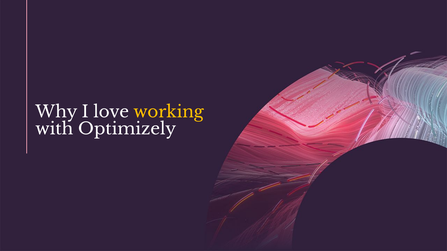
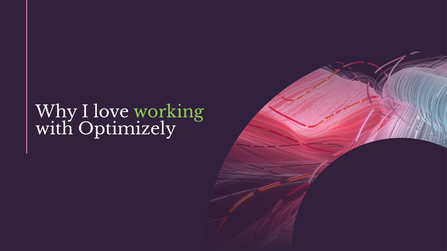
working colour: yellow -> light green (169, 112)
